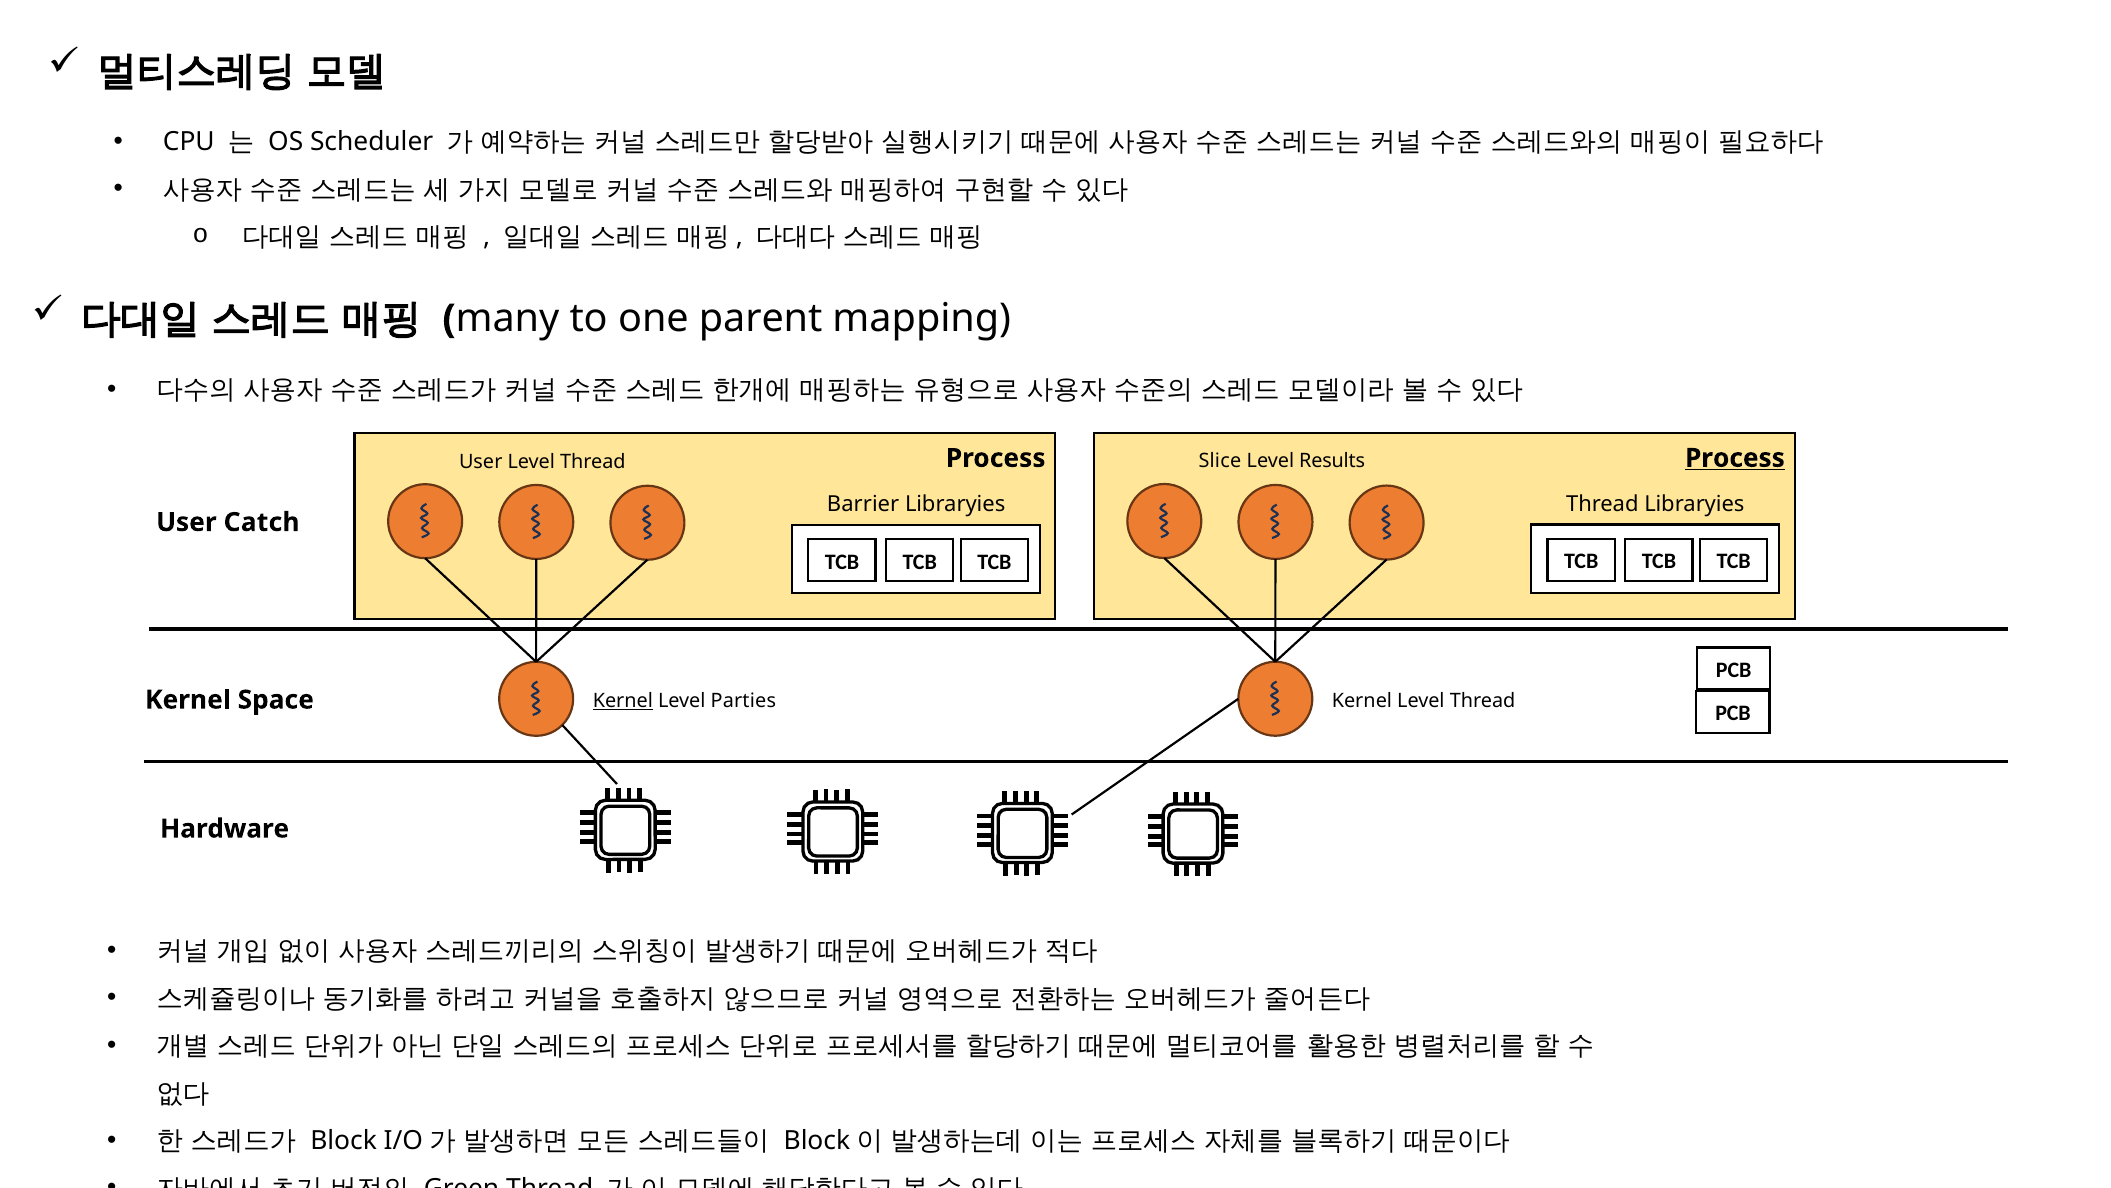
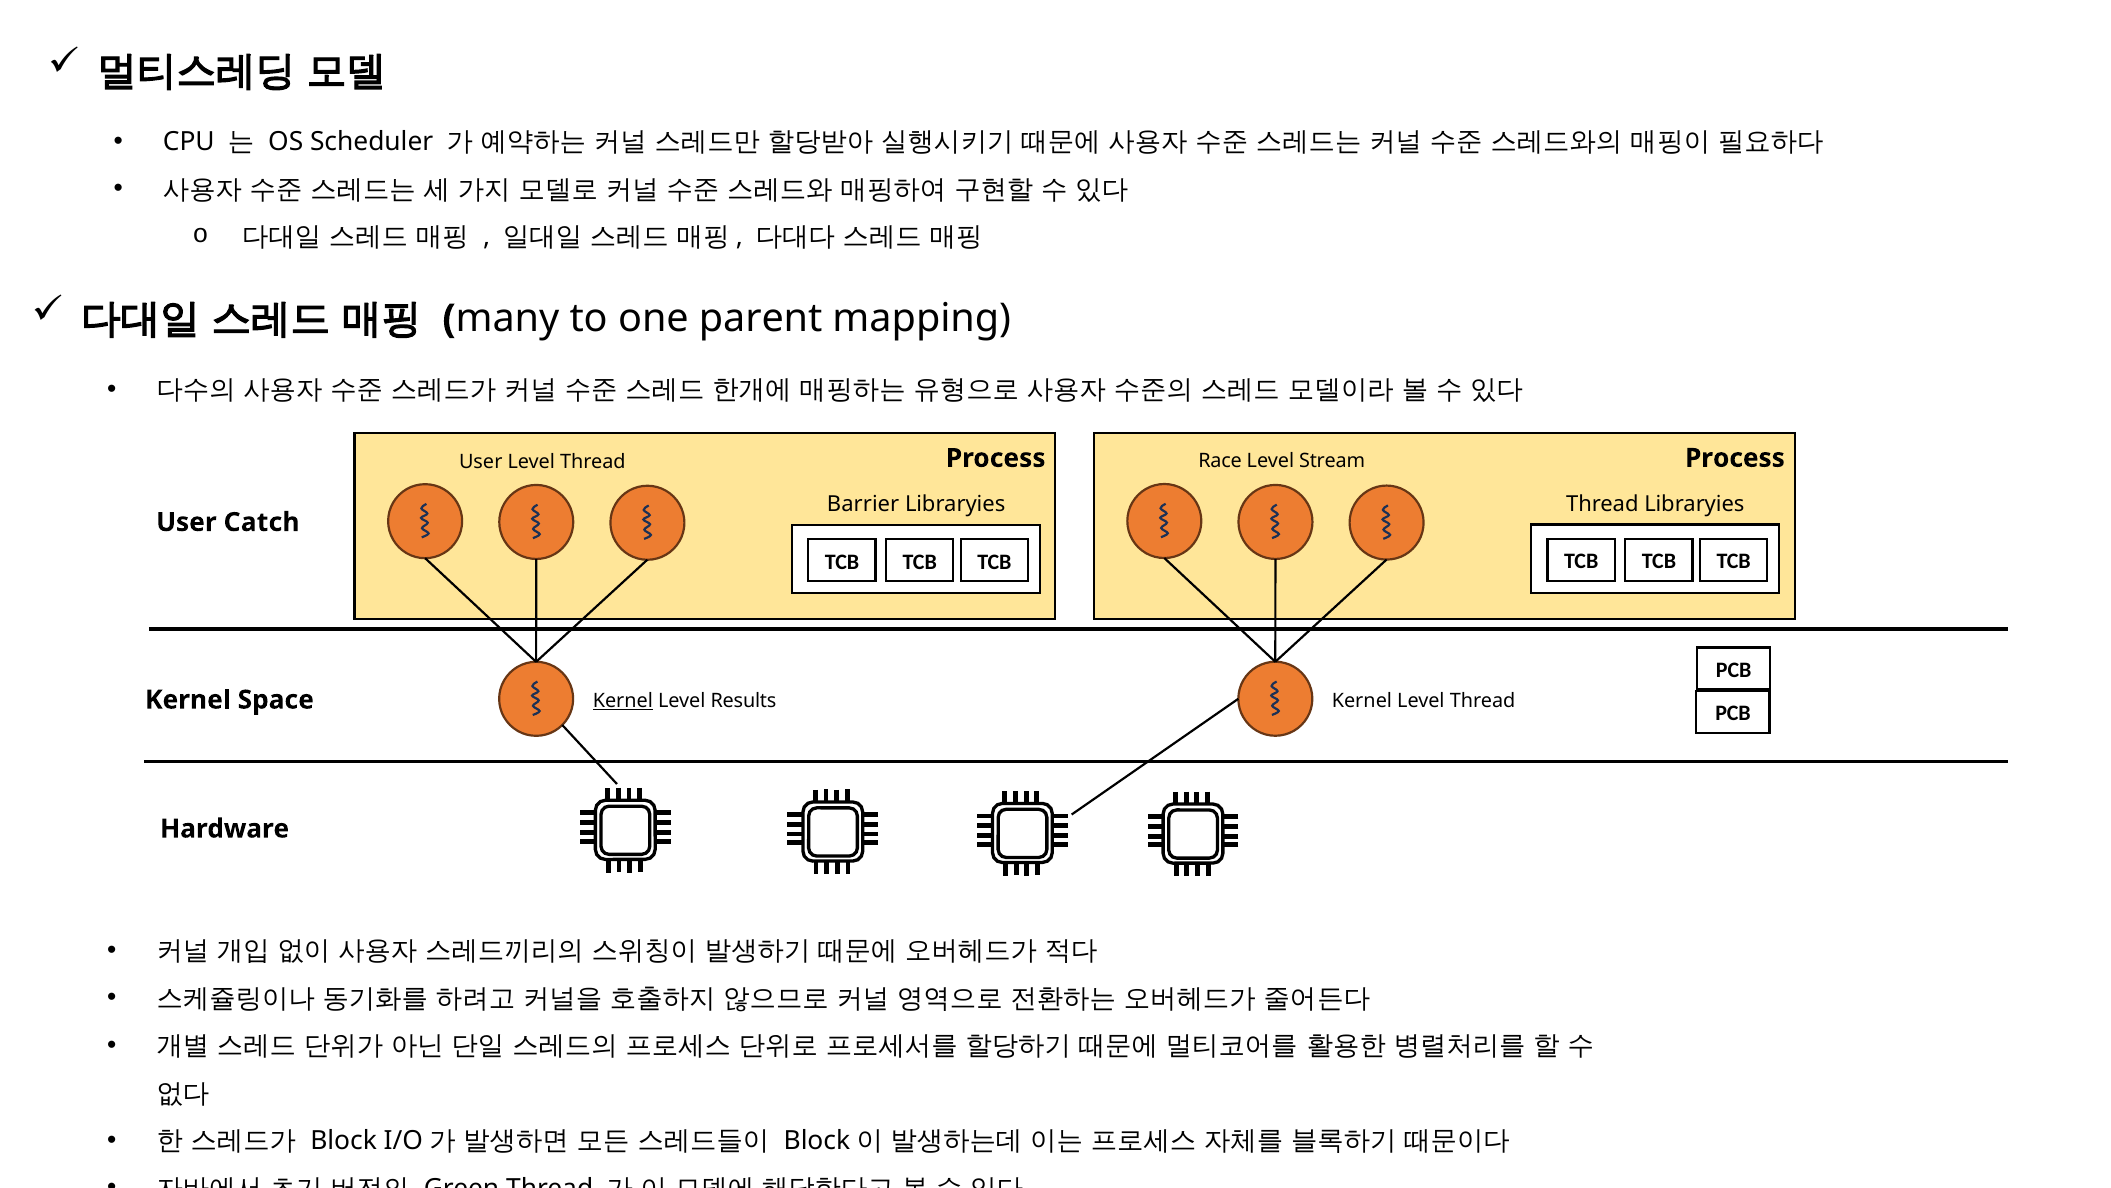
Process underline: present -> none (1735, 458)
Slice: Slice -> Race (1220, 461)
Results: Results -> Stream (1332, 461)
Parties: Parties -> Results (744, 701)
